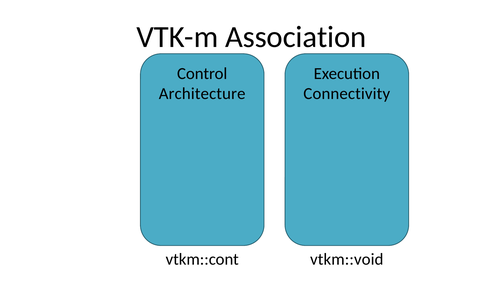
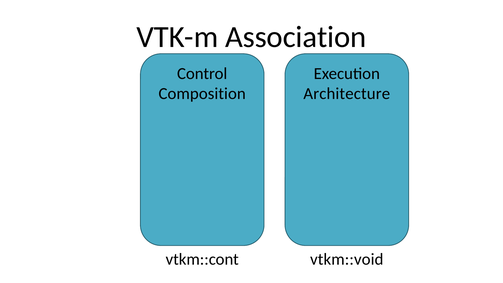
Architecture: Architecture -> Composition (202, 94)
Connectivity: Connectivity -> Architecture (347, 94)
